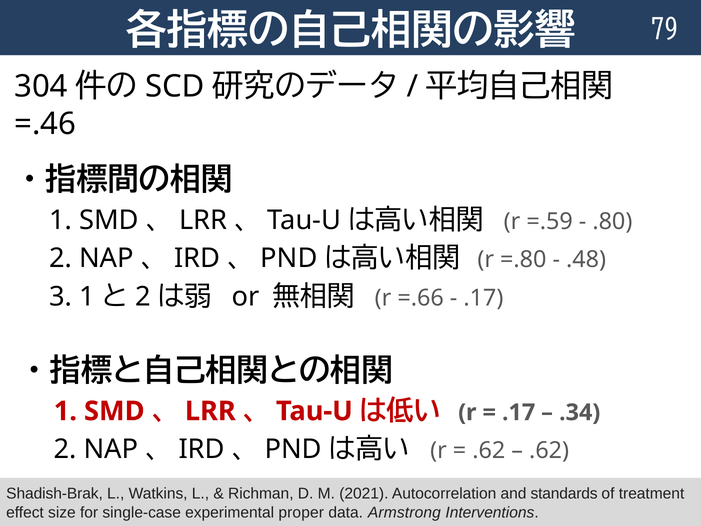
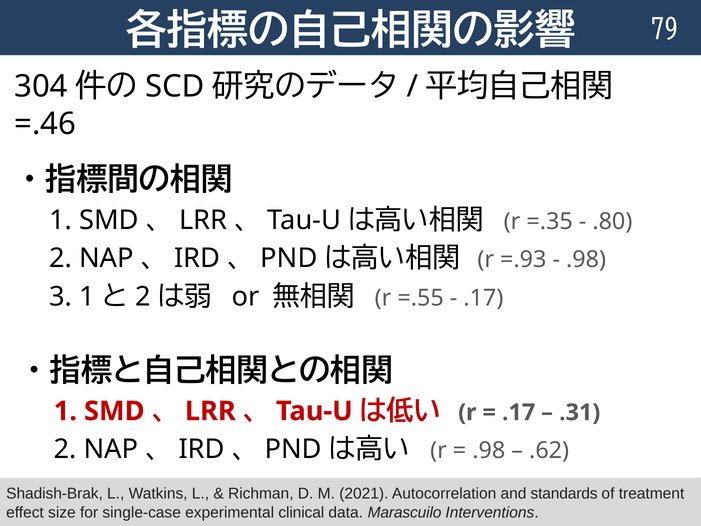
=.59: =.59 -> =.35 (550, 221)
=.80: =.80 -> =.93 (523, 260)
.48: .48 -> .98 (586, 260)
=.66: =.66 -> =.55 (421, 298)
.34: .34 -> .31 (580, 412)
.62: .62 -> .98 (489, 450)
proper: proper -> clinical (301, 512)
Armstrong: Armstrong -> Marascuilo (405, 512)
